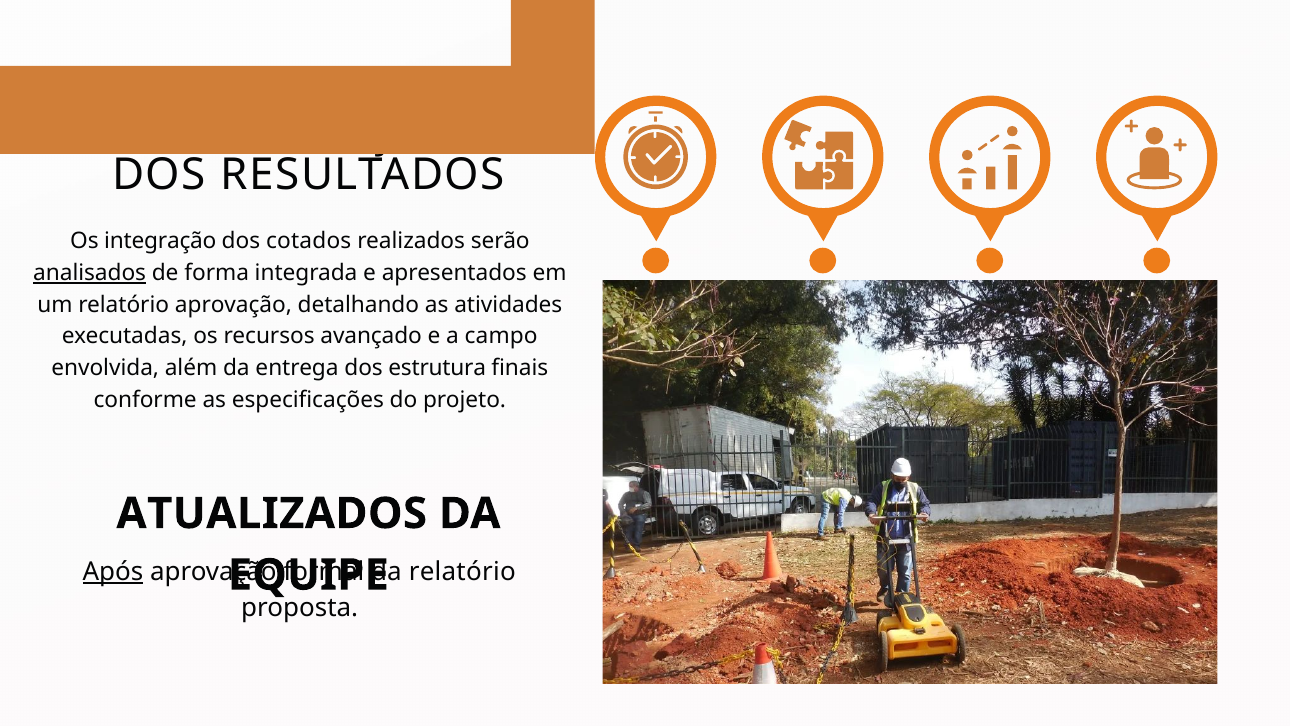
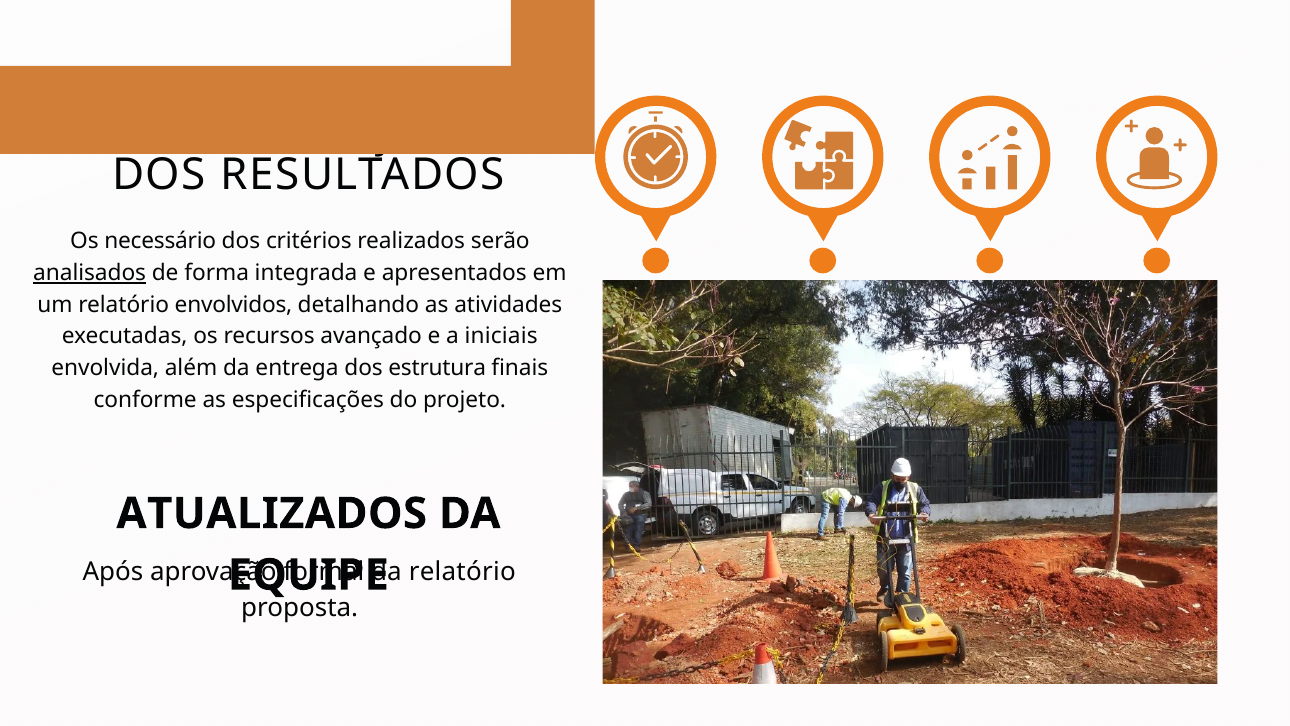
integração: integração -> necessário (160, 241)
cotados: cotados -> critérios (309, 241)
relatório aprovação: aprovação -> envolvidos (233, 305)
campo: campo -> iniciais (501, 336)
Após underline: present -> none (113, 572)
